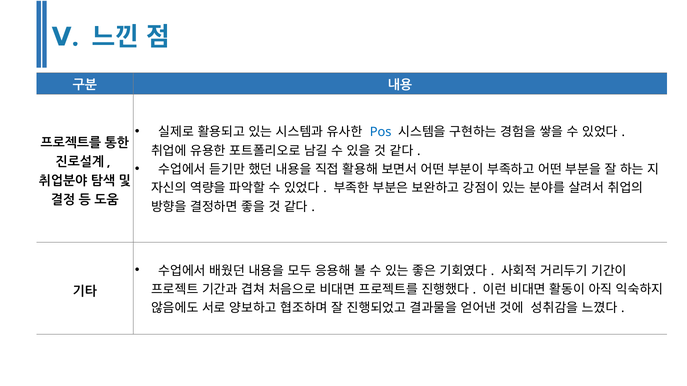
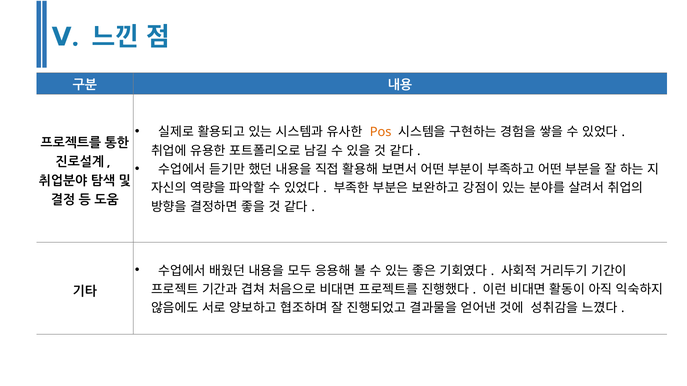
Pos colour: blue -> orange (381, 132)
